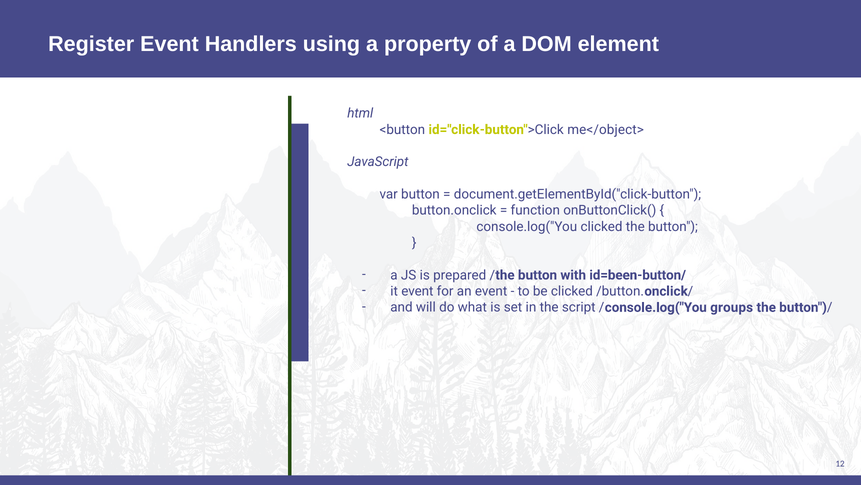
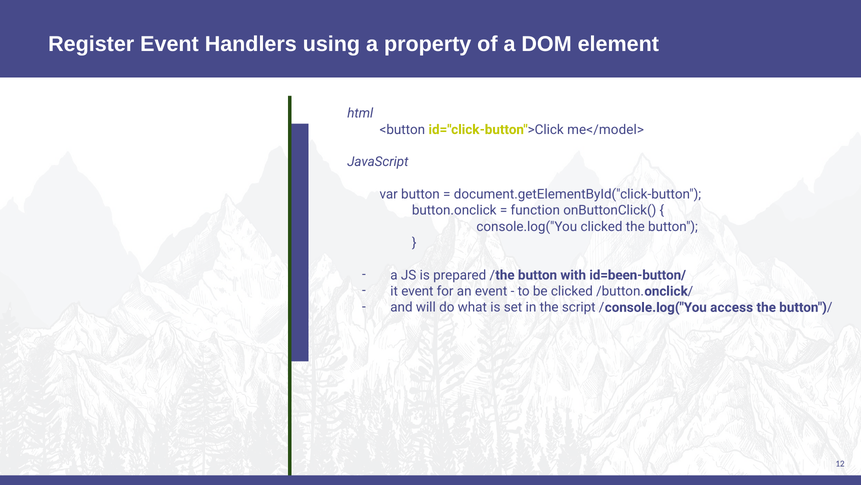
me</object>: me</object> -> me</model> (606, 129)
groups: groups -> access (732, 307)
